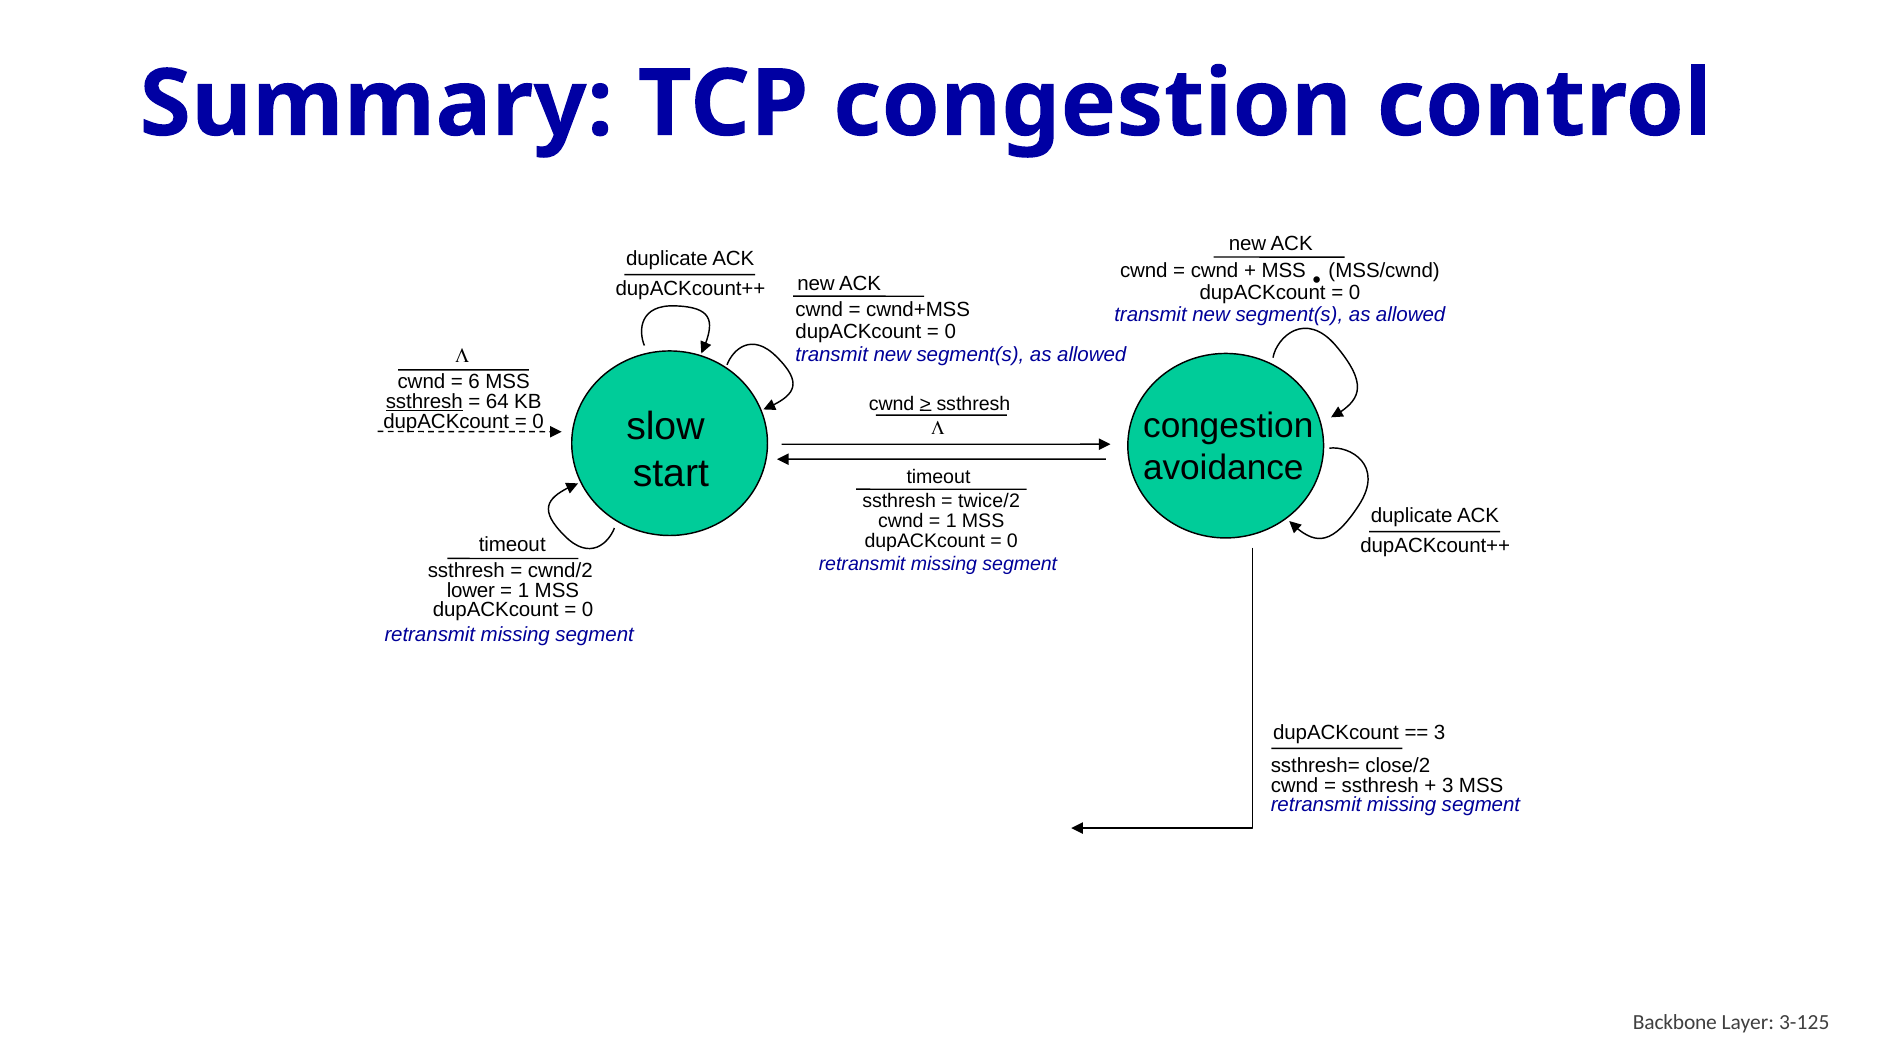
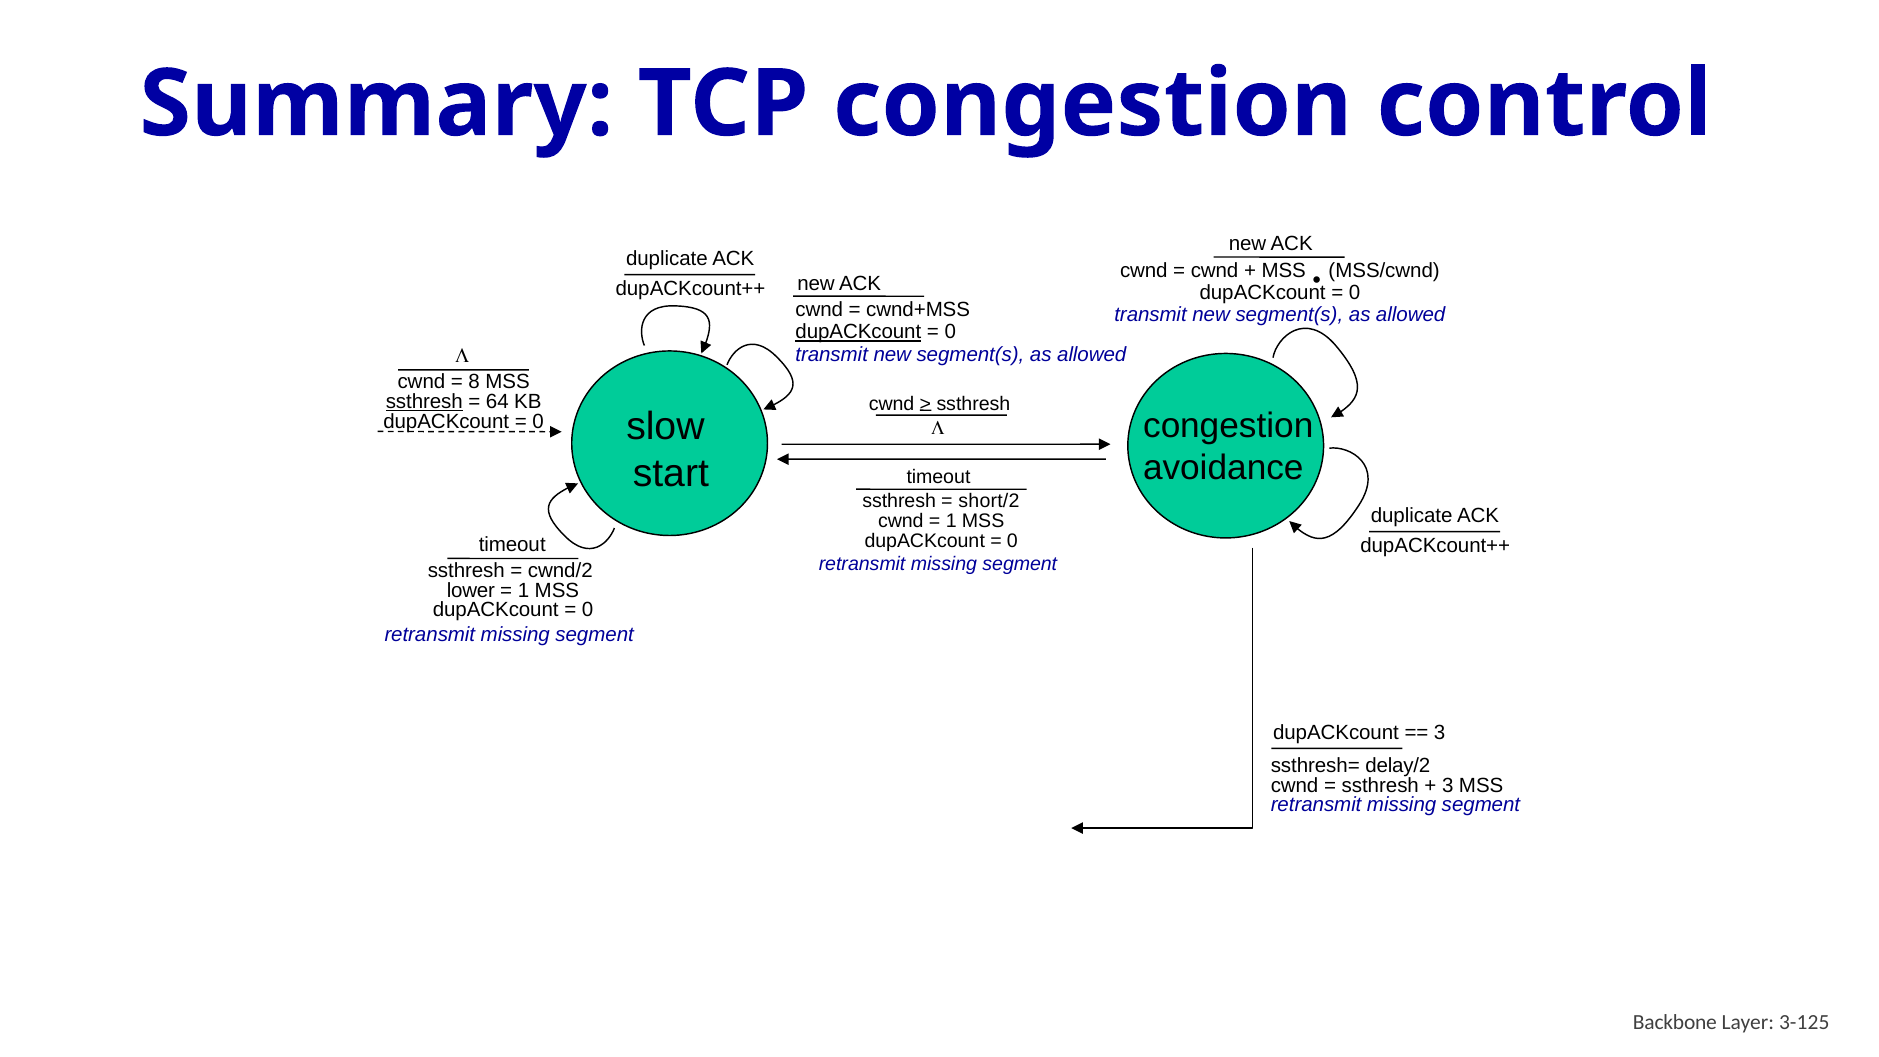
dupACKcount underline: none -> present (858, 332)
6: 6 -> 8 (474, 382)
twice/2: twice/2 -> short/2 (989, 501)
close/2: close/2 -> delay/2 (1398, 766)
